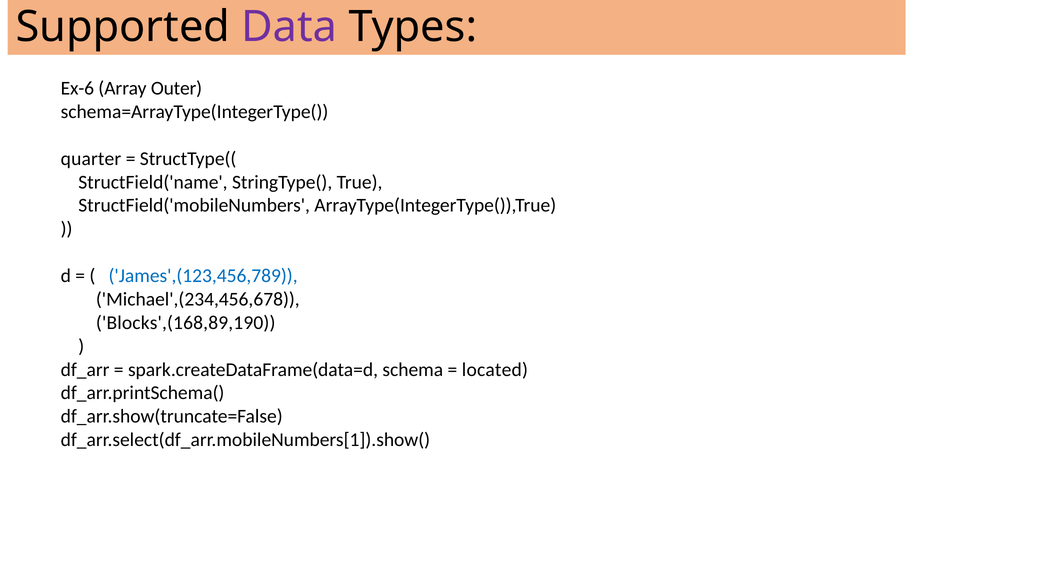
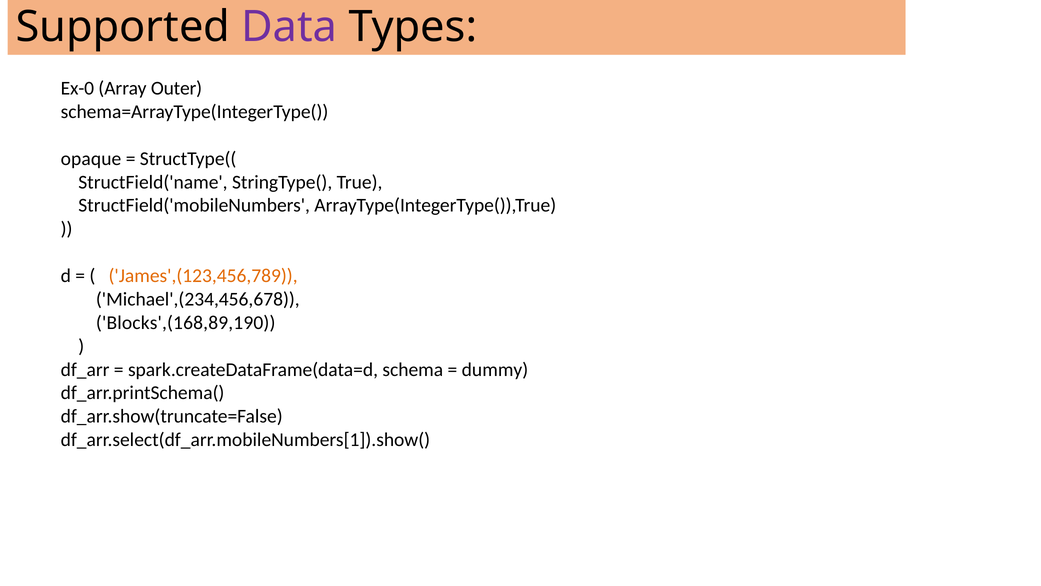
Ex-6: Ex-6 -> Ex-0 (77, 88)
quarter: quarter -> opaque (91, 159)
James',(123,456,789 colour: blue -> orange (203, 276)
located: located -> dummy (495, 369)
